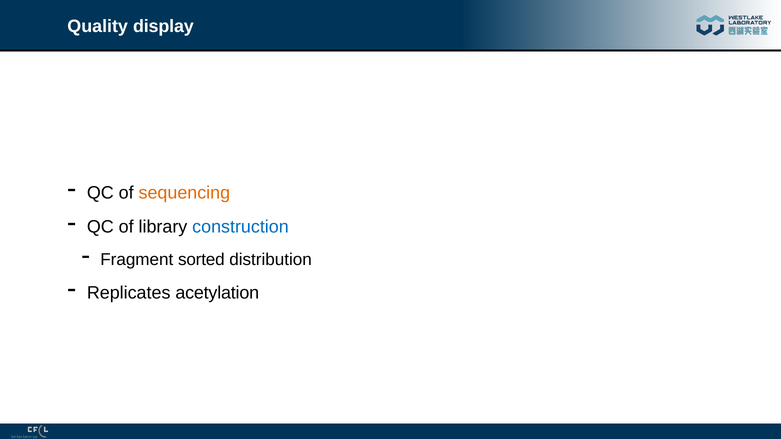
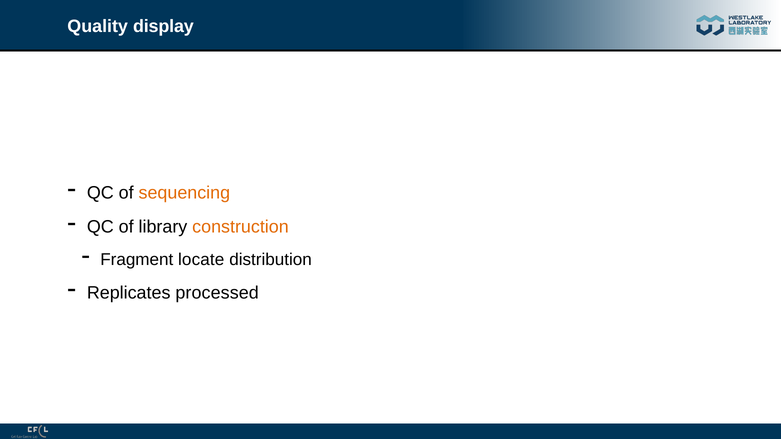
construction colour: blue -> orange (240, 227)
sorted: sorted -> locate (201, 260)
acetylation: acetylation -> processed (217, 293)
